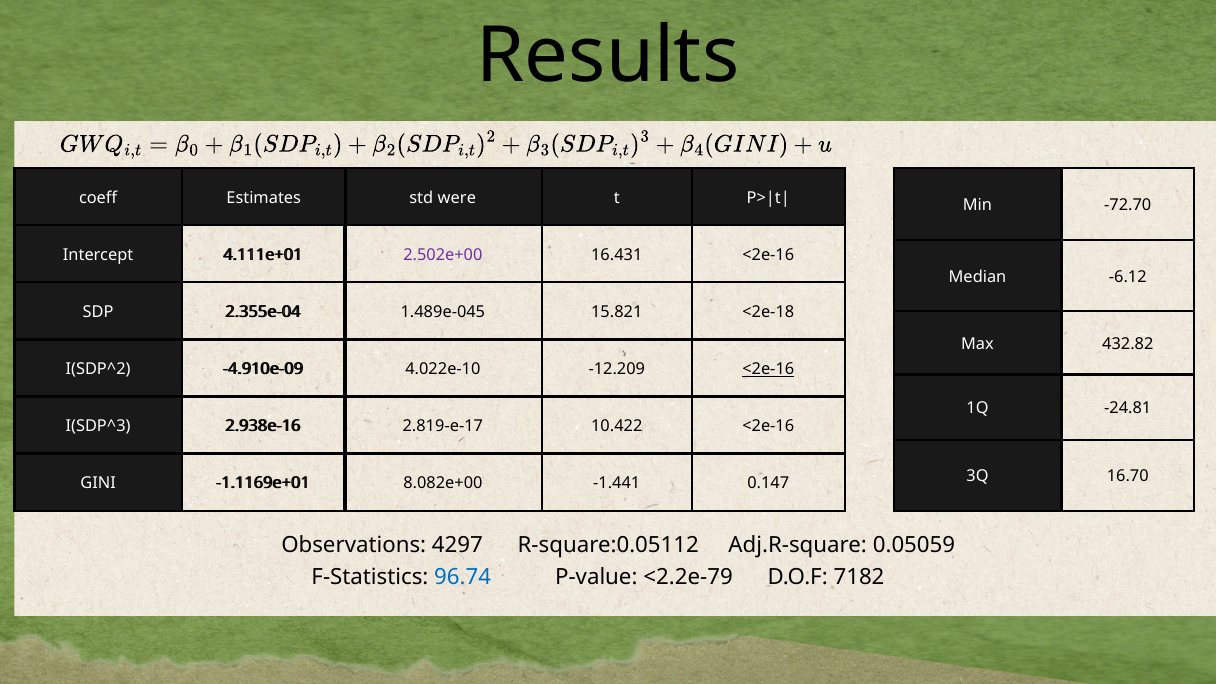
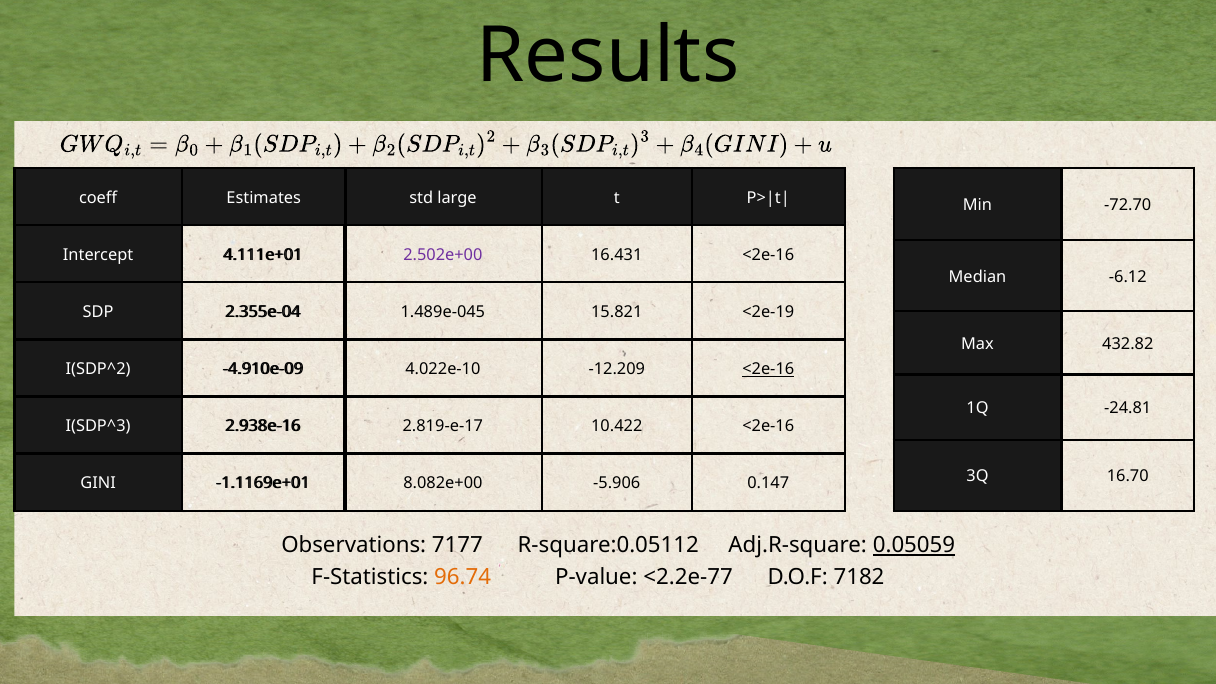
were: were -> large (457, 198)
<2e-18: <2e-18 -> <2e-19 (768, 312)
-1.441: -1.441 -> -5.906 (617, 483)
4297: 4297 -> 7177 (457, 546)
0.05059 underline: none -> present (914, 546)
96.74 colour: blue -> orange (463, 577)
<2.2e-79: <2.2e-79 -> <2.2e-77 (688, 577)
